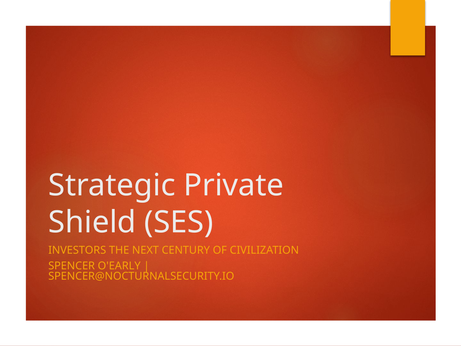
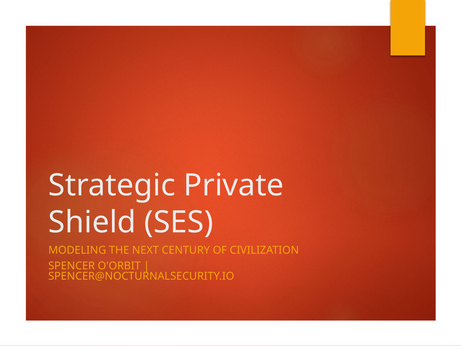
INVESTORS: INVESTORS -> MODELING (77, 250)
O'EARLY: O'EARLY -> O'ORBIT (119, 266)
